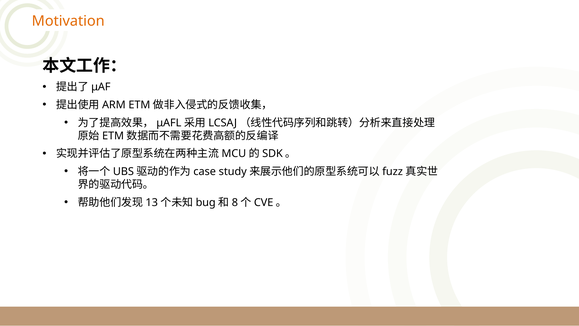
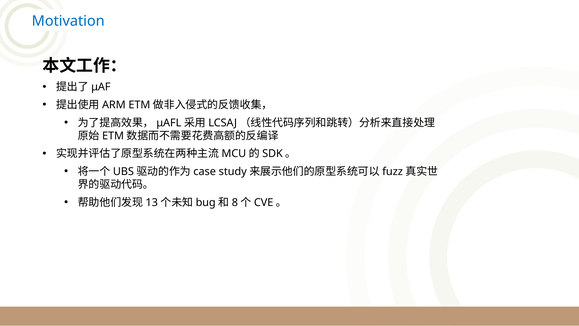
Motivation colour: orange -> blue (68, 21)
